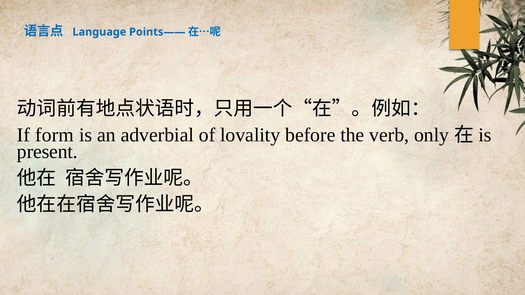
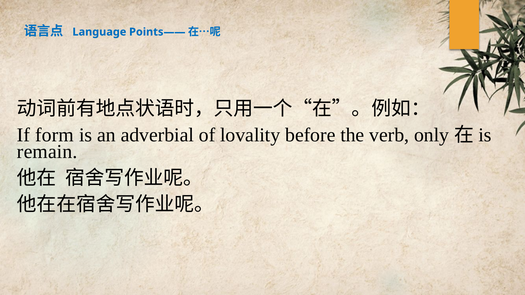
present: present -> remain (47, 152)
